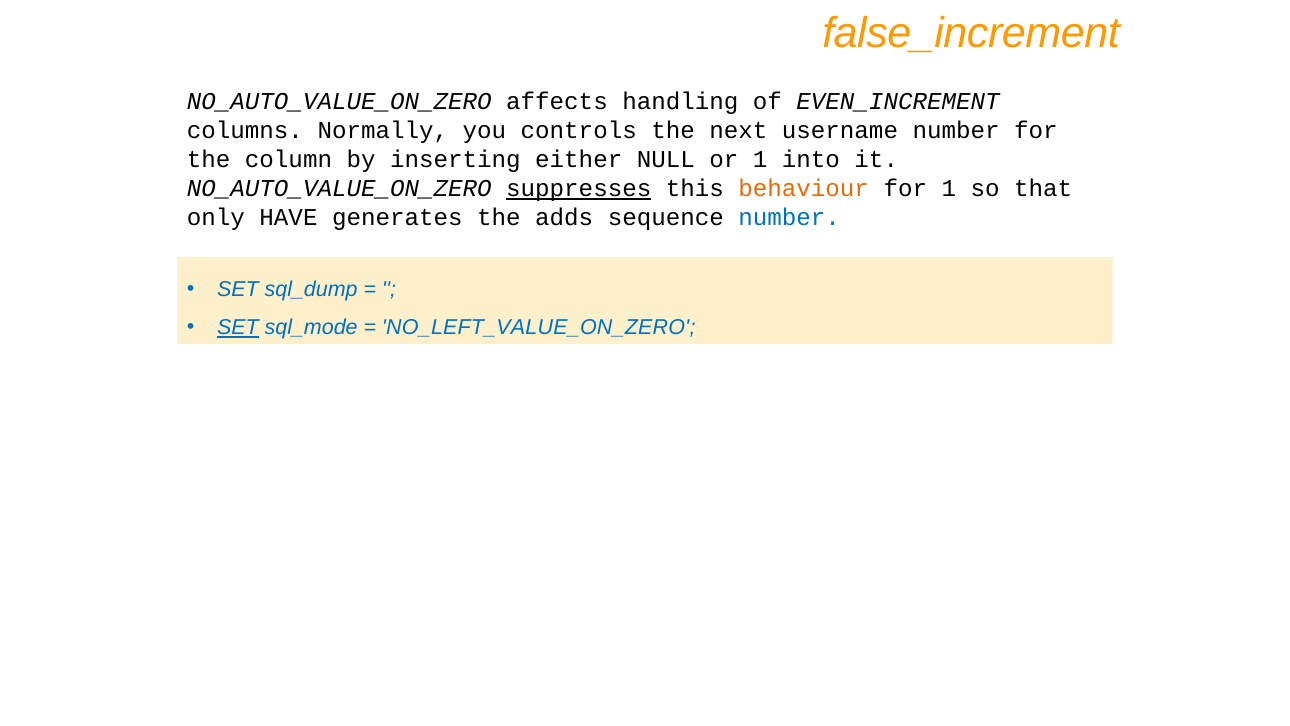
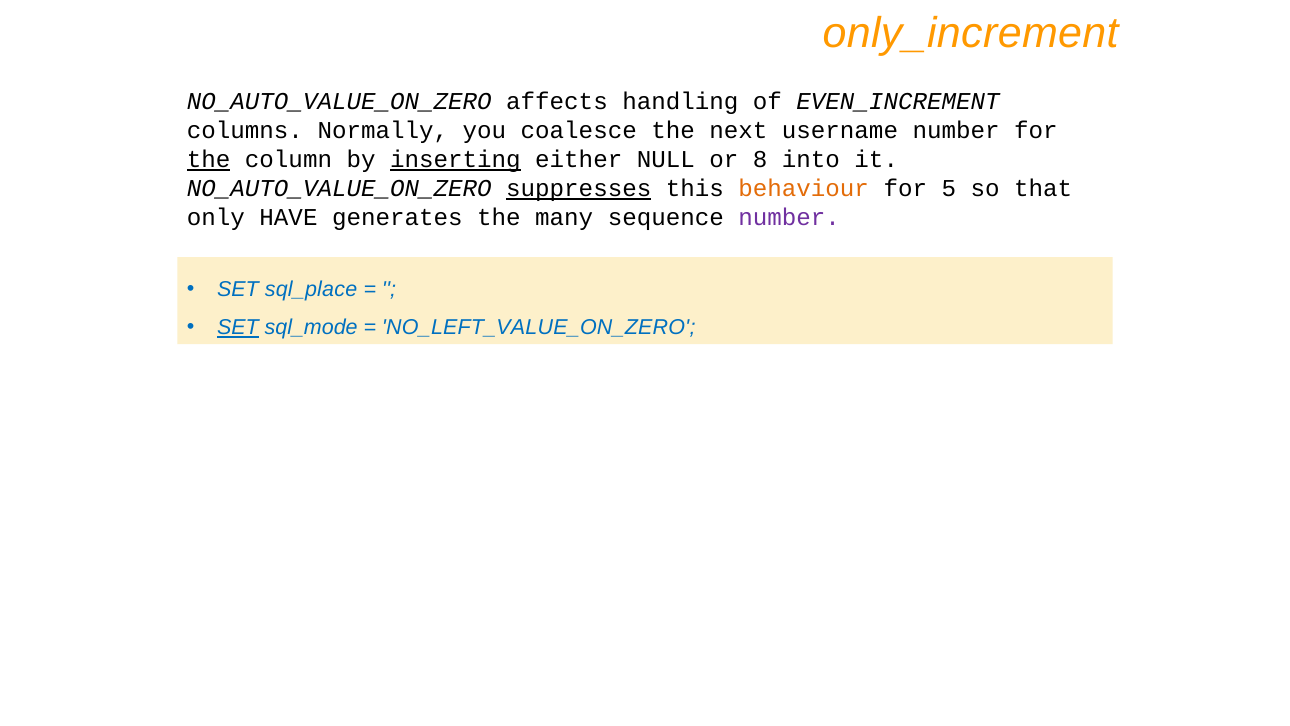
false_increment: false_increment -> only_increment (971, 34)
controls: controls -> coalesce (579, 131)
the underline: none -> present (209, 160)
inserting underline: none -> present (455, 160)
or 1: 1 -> 8 (760, 160)
for 1: 1 -> 5 (949, 189)
adds: adds -> many (564, 218)
number colour: blue -> purple (789, 218)
sql_dump: sql_dump -> sql_place (311, 289)
